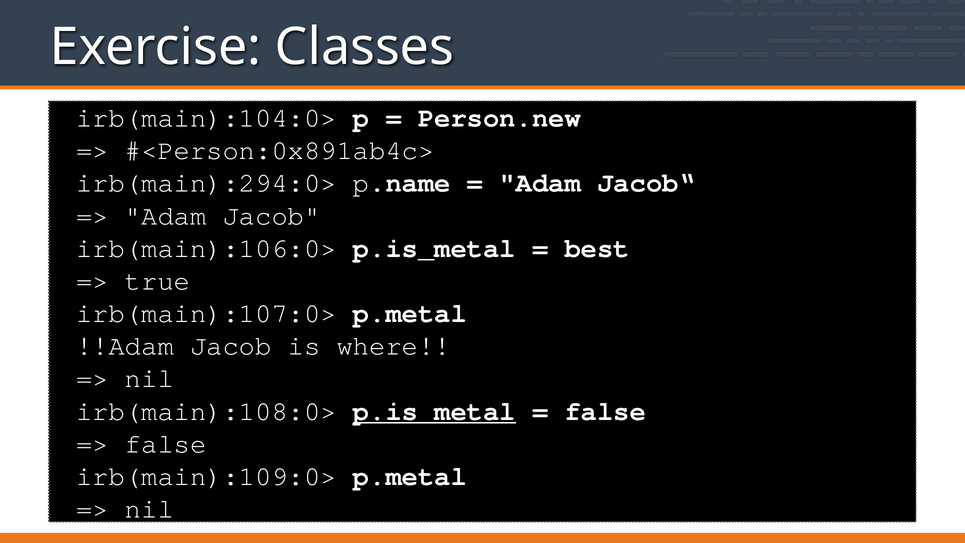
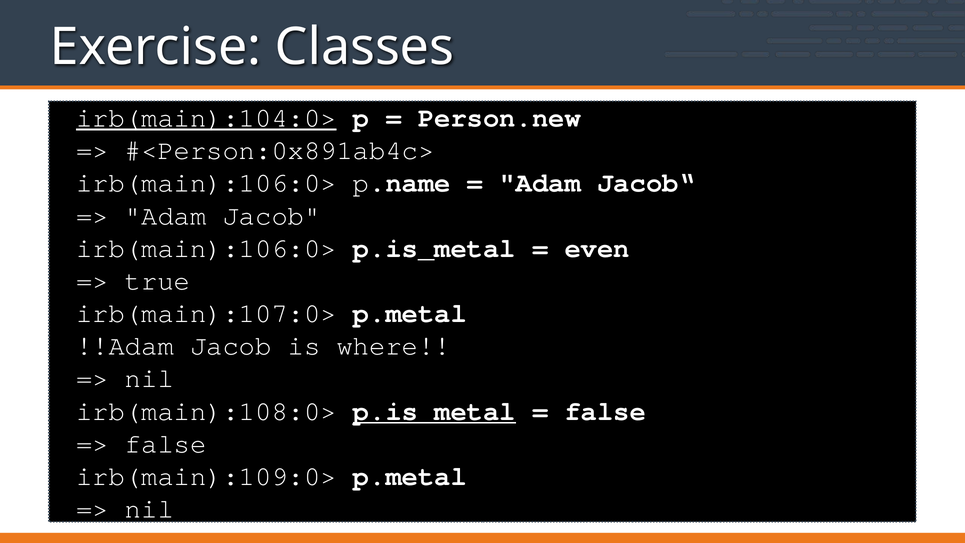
irb(main):104:0> underline: none -> present (206, 118)
irb(main):294:0>: irb(main):294:0> -> irb(main):106:0> (206, 183)
best: best -> even (597, 248)
